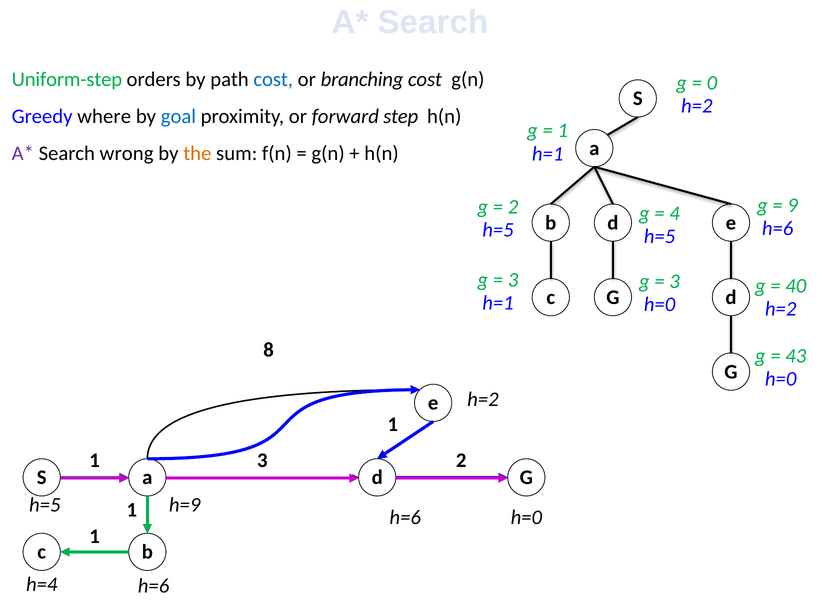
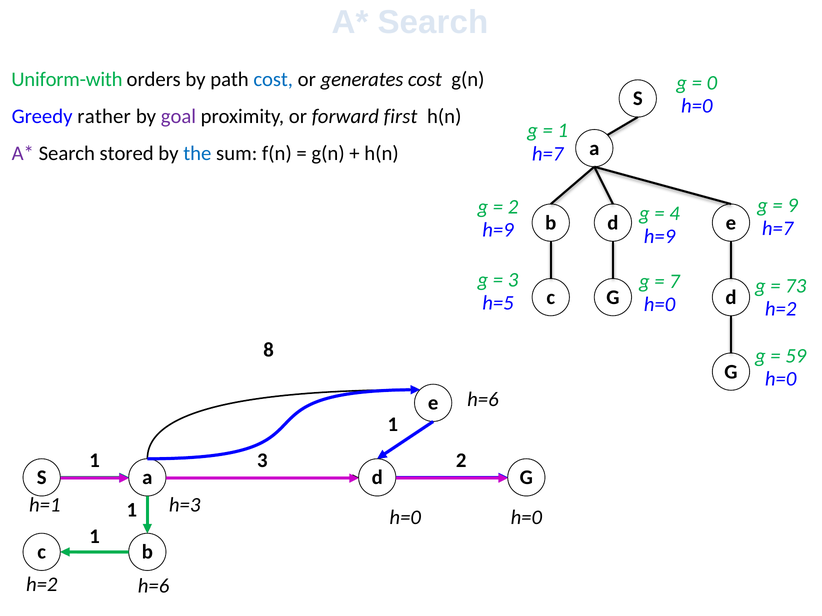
Uniform-step: Uniform-step -> Uniform-with (67, 79)
branching: branching -> generates (362, 79)
h=2: h=2 -> h=0 (697, 106)
where: where -> rather (104, 117)
goal colour: blue -> purple (178, 117)
step: step -> first (401, 117)
wrong: wrong -> stored (127, 154)
the colour: orange -> blue (197, 154)
h=1: h=1 -> h=7 (548, 154)
h=6: h=6 -> h=7 (778, 228)
h=5: h=5 -> h=9 (498, 230)
h=5: h=5 -> h=9 (660, 236)
3: 3 -> 7 (675, 282)
40: 40 -> 73 (796, 286)
h=1: h=1 -> h=5 (498, 303)
43: 43 -> 59 (796, 356)
e h=2: h=2 -> h=6 (483, 400)
h=5: h=5 -> h=1 (45, 505)
h=9: h=9 -> h=3 (185, 505)
h=6: h=6 -> h=0 (405, 518)
h=4: h=4 -> h=2 (42, 585)
